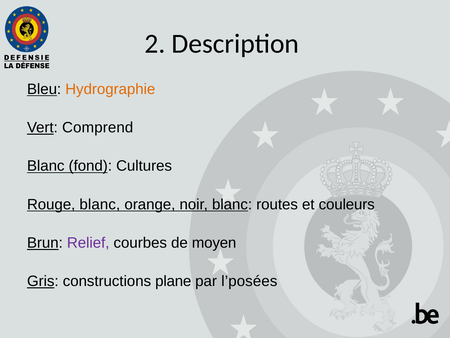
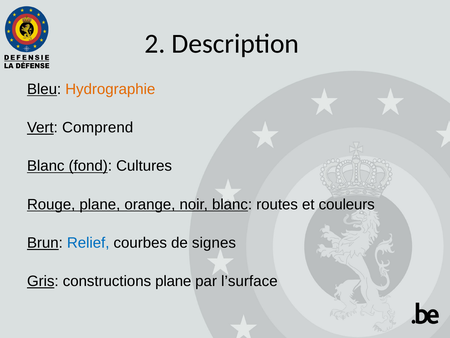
Rouge blanc: blanc -> plane (100, 204)
Relief colour: purple -> blue (88, 243)
moyen: moyen -> signes (214, 243)
l’posées: l’posées -> l’surface (249, 281)
